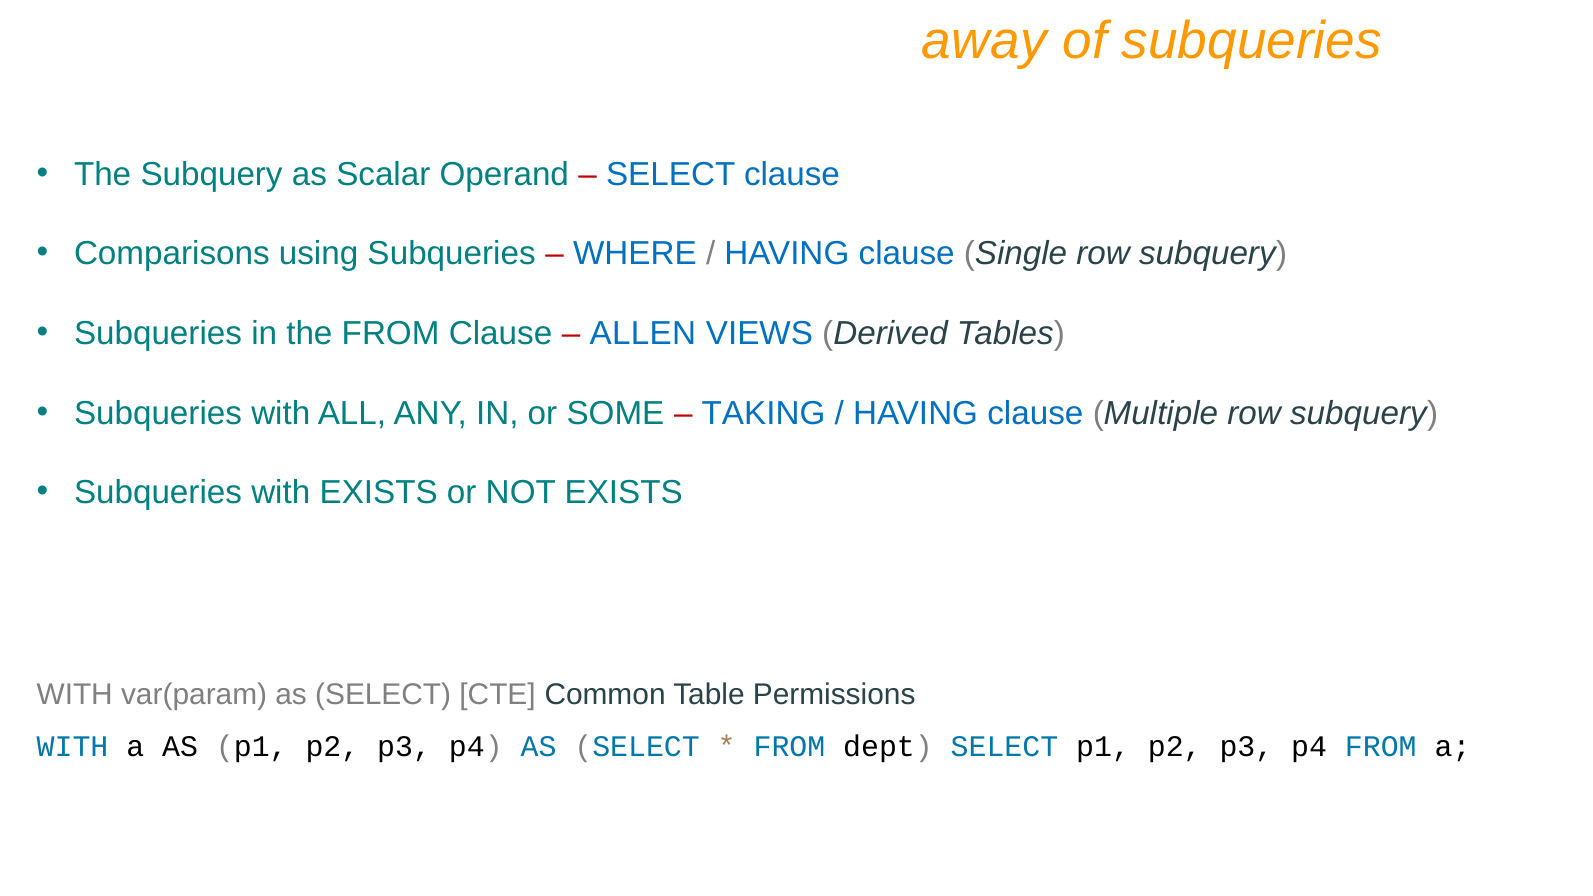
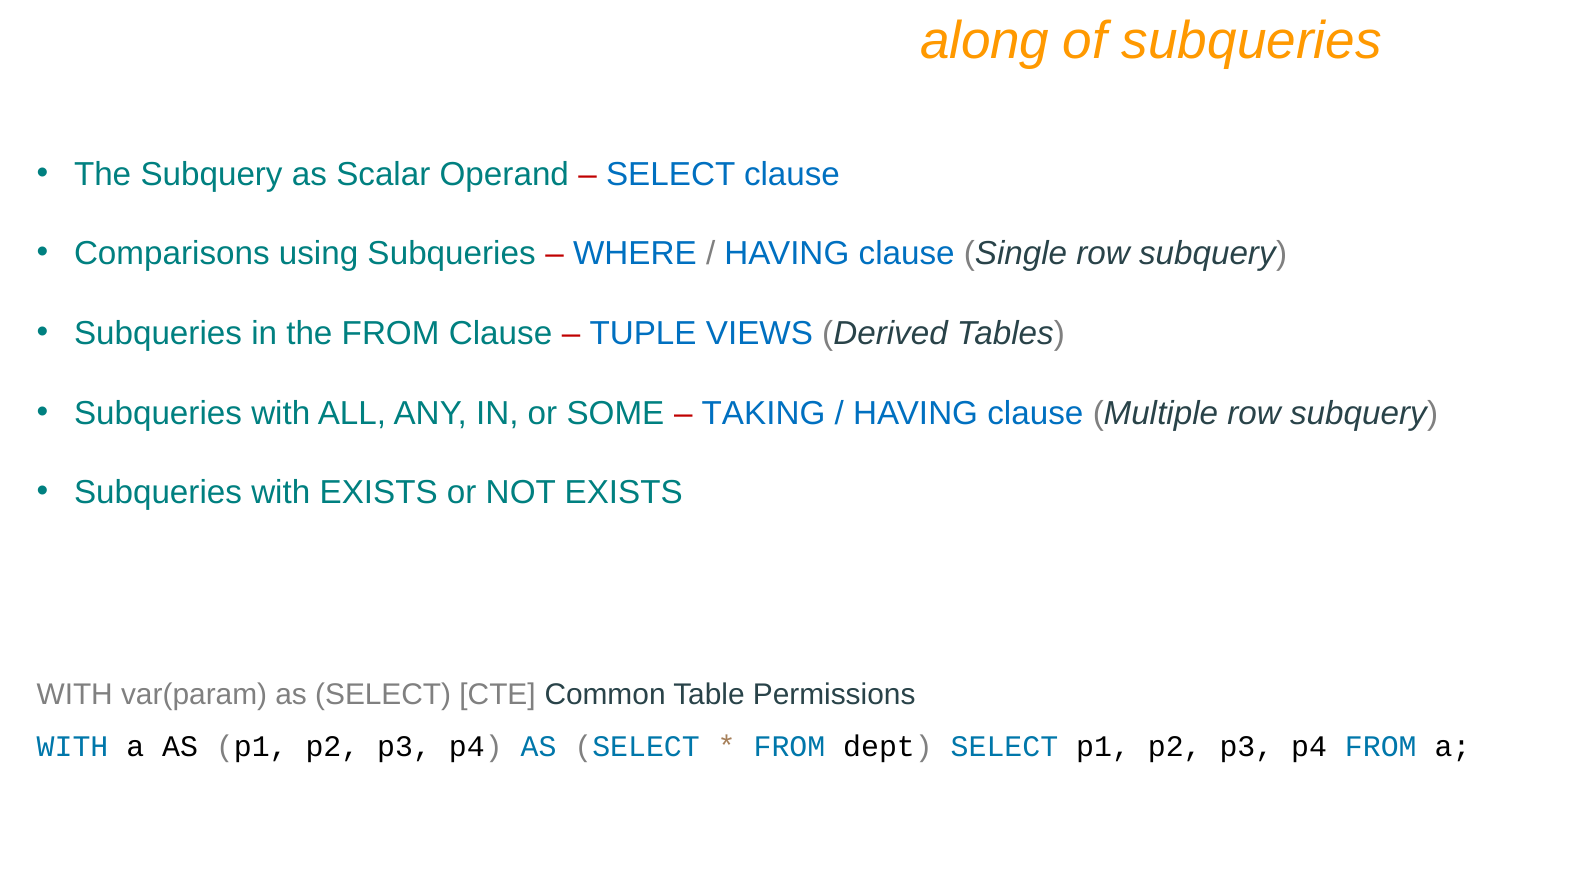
away: away -> along (985, 41)
ALLEN: ALLEN -> TUPLE (643, 333)
